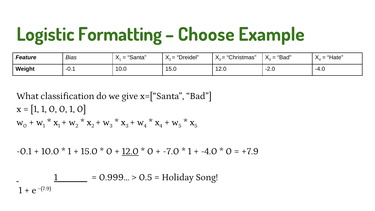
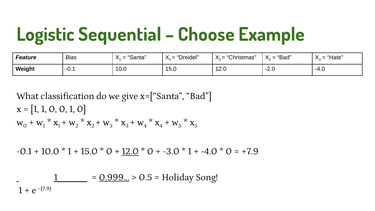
Formatting: Formatting -> Sequential (120, 35)
-7.0: -7.0 -> -3.0 (171, 151)
0.999… underline: none -> present (114, 177)
